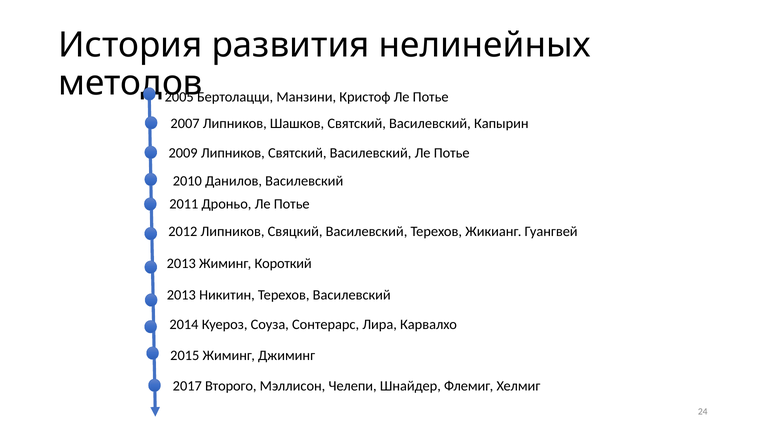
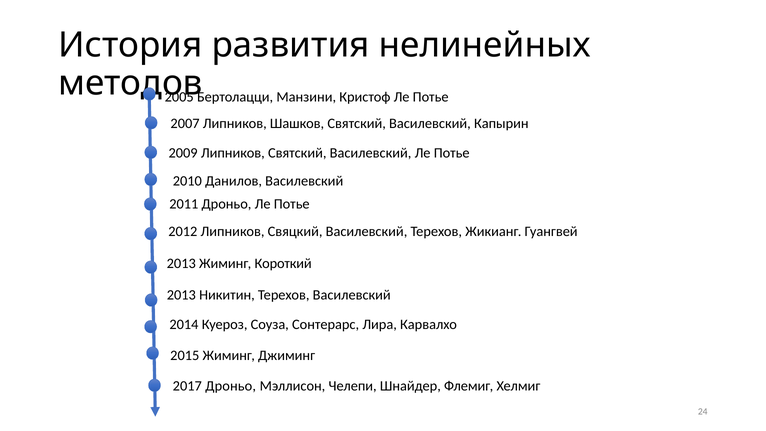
2017 Второго: Второго -> Дроньо (231, 386)
